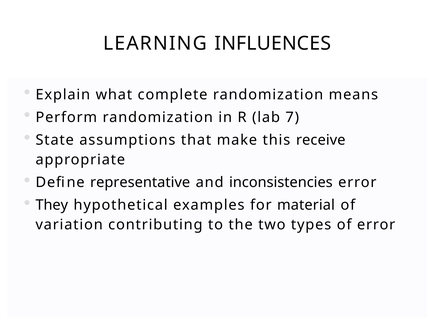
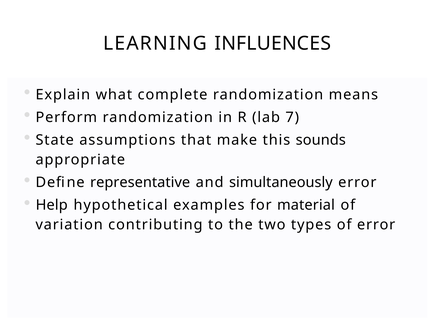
receive: receive -> sounds (321, 140)
inconsistencies: inconsistencies -> simultaneously (281, 183)
They: They -> Help (52, 205)
